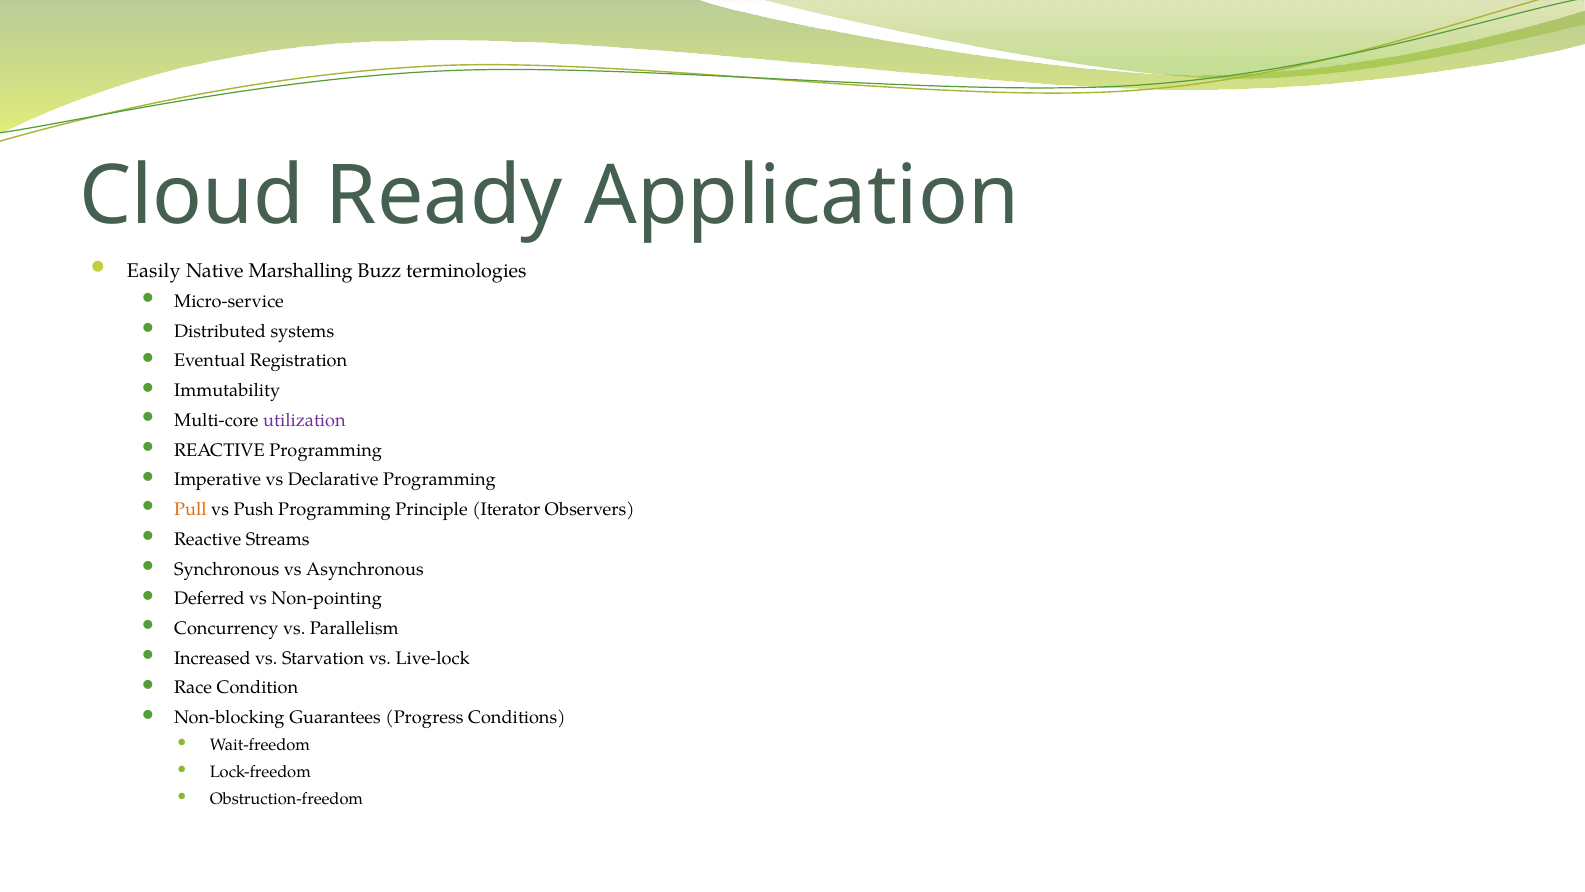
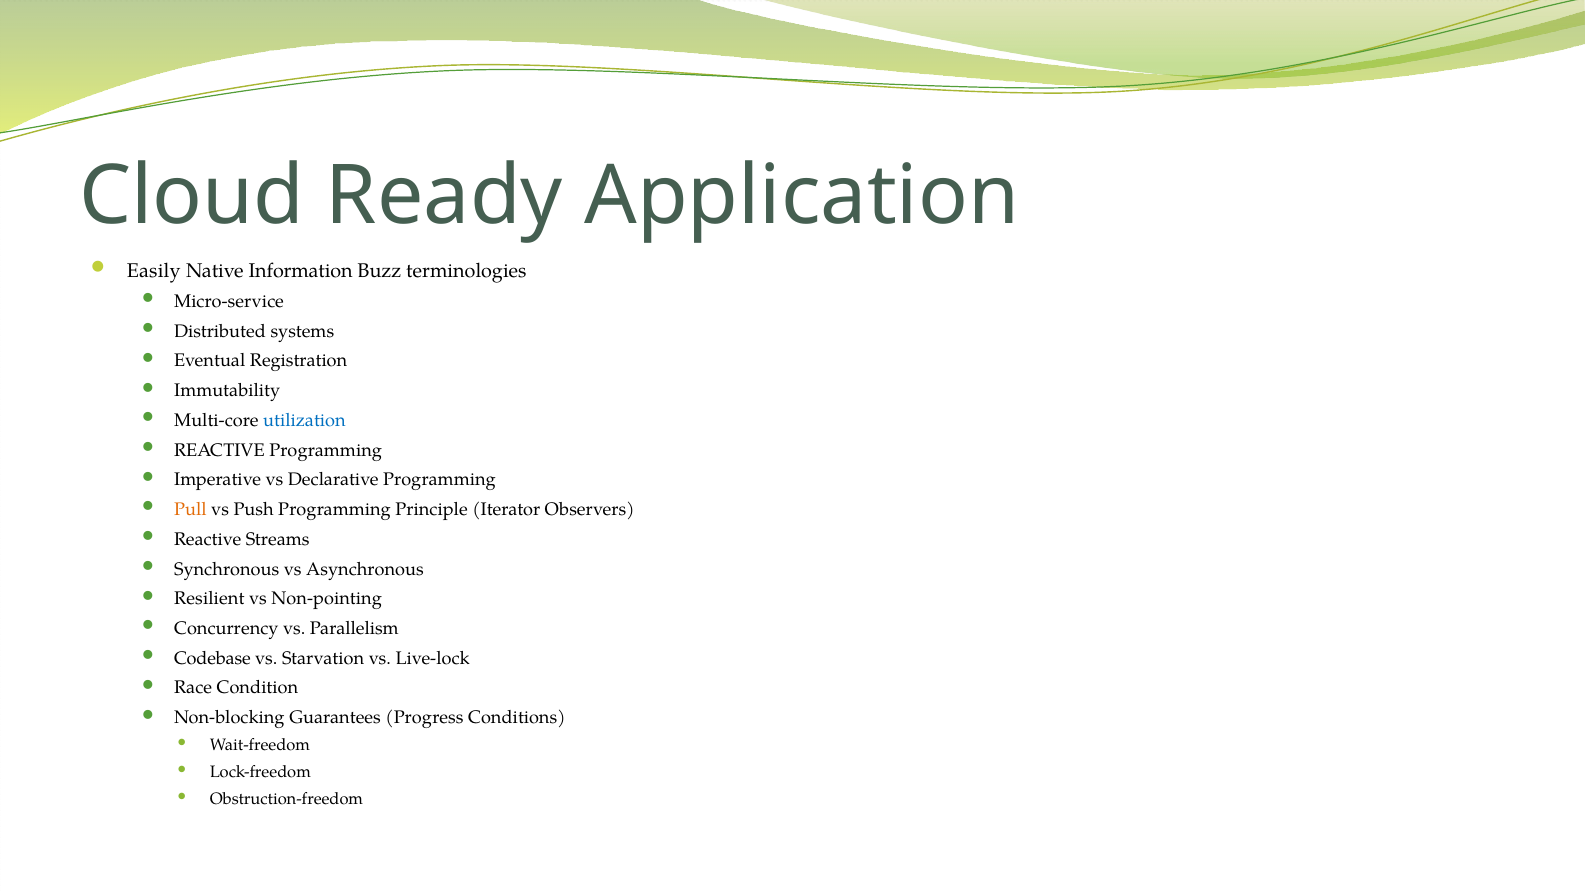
Marshalling: Marshalling -> Information (301, 271)
utilization colour: purple -> blue (304, 420)
Deferred: Deferred -> Resilient (209, 598)
Increased: Increased -> Codebase (212, 658)
